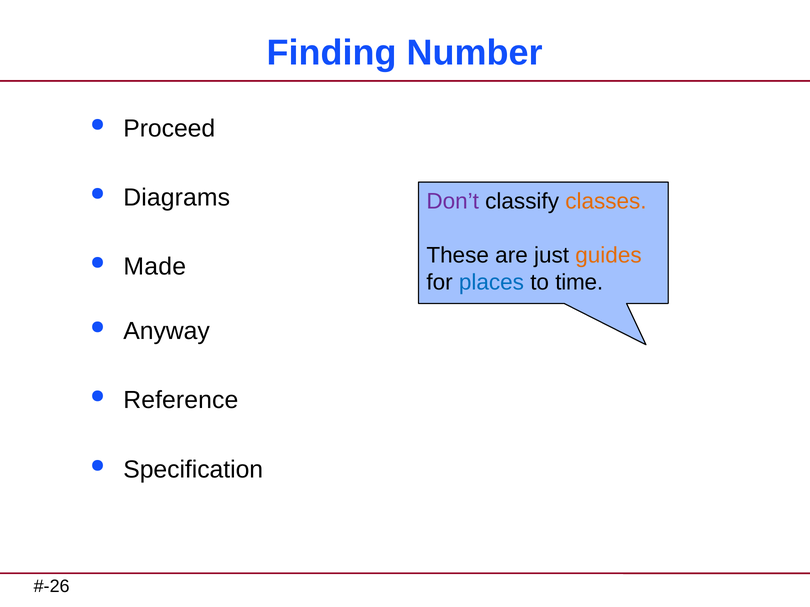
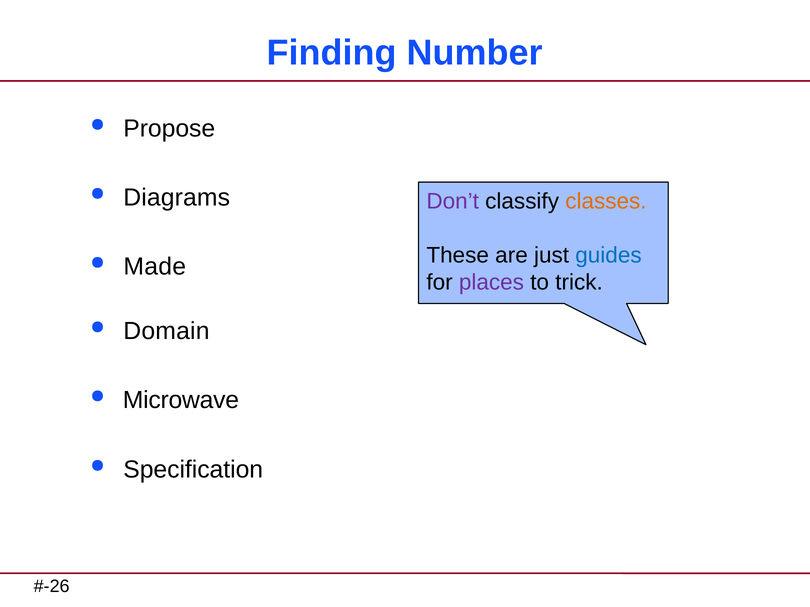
Proceed: Proceed -> Propose (169, 129)
guides colour: orange -> blue (608, 255)
places colour: blue -> purple (491, 282)
time: time -> trick (579, 282)
Anyway: Anyway -> Domain (166, 331)
Reference: Reference -> Microwave (181, 401)
